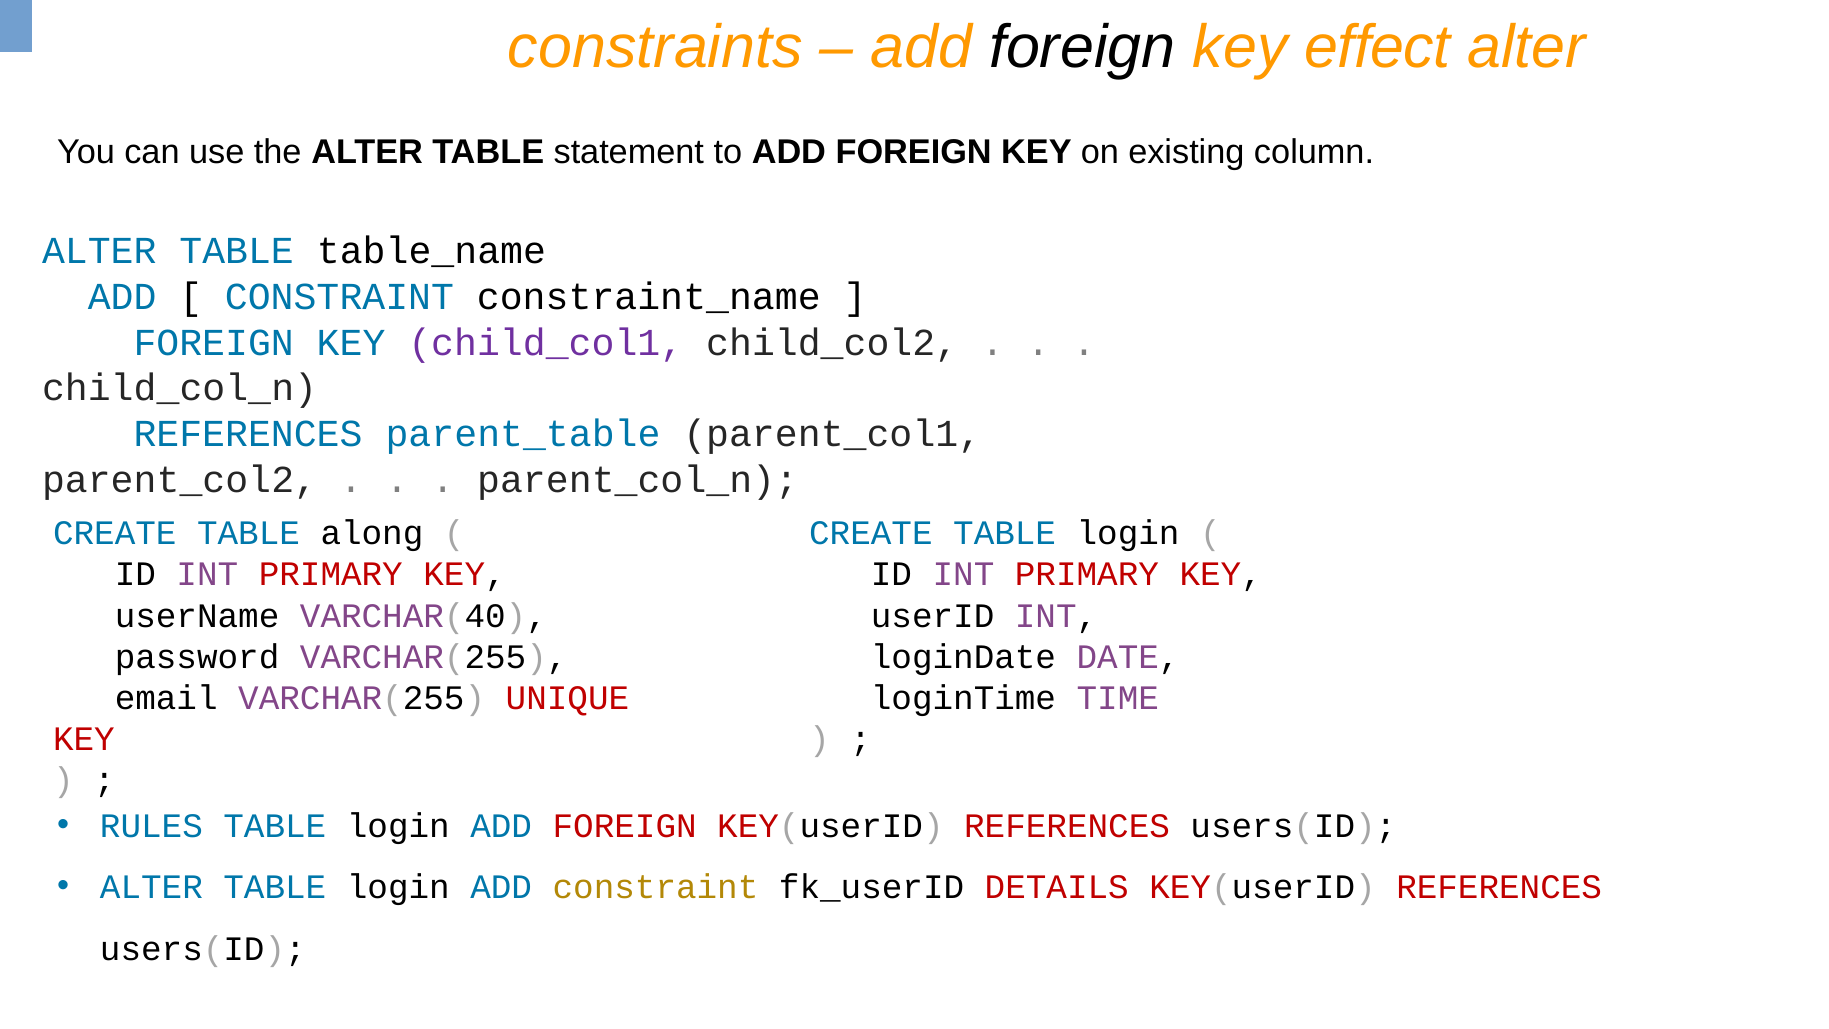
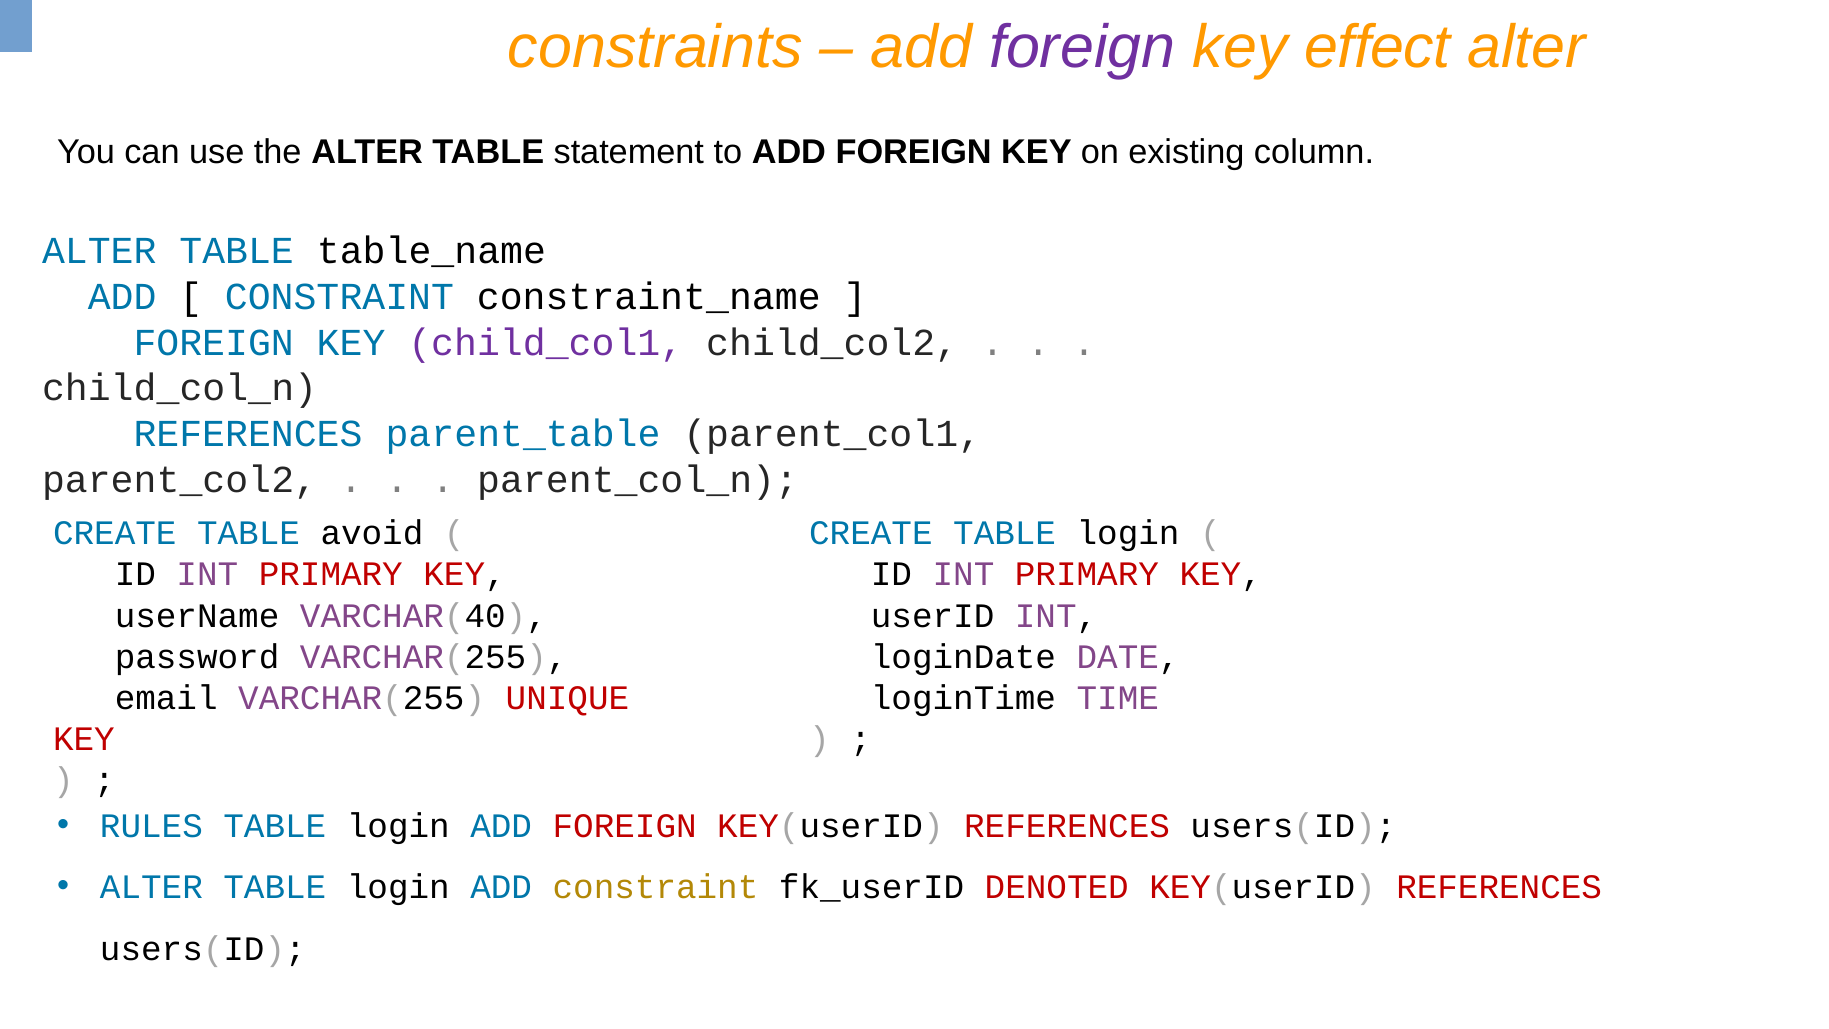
foreign colour: black -> purple (1082, 48)
along: along -> avoid (372, 533)
DETAILS: DETAILS -> DENOTED (1057, 887)
